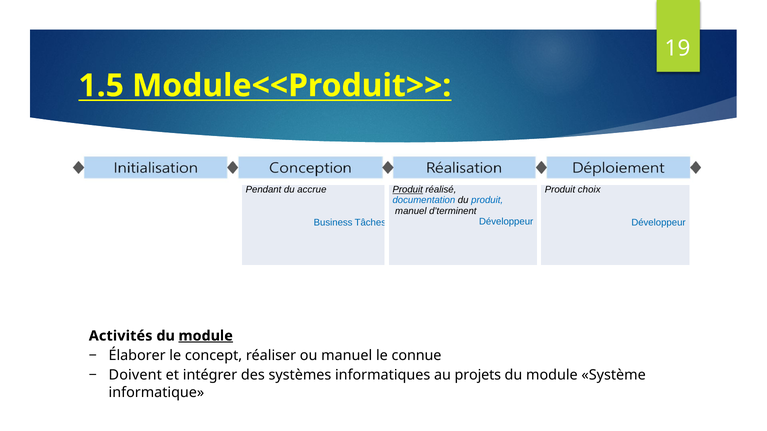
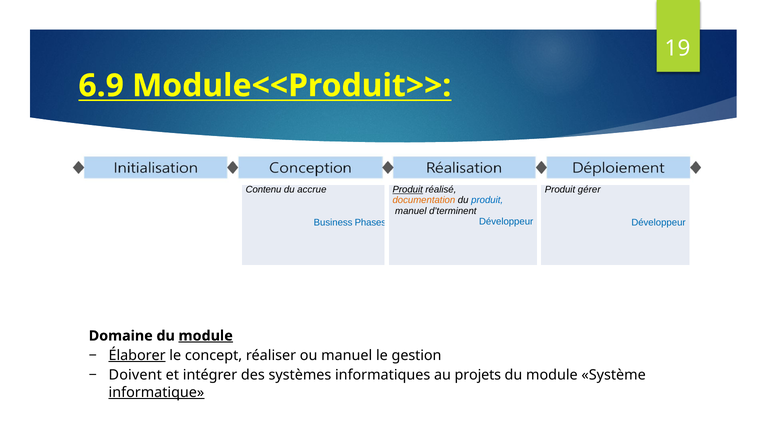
1.5: 1.5 -> 6.9 (101, 86)
Pendant: Pendant -> Contenu (264, 190)
choix: choix -> gérer (589, 190)
documentation colour: blue -> orange (424, 201)
Tâches: Tâches -> Phases (370, 223)
Activités: Activités -> Domaine (121, 336)
Élaborer underline: none -> present (137, 356)
connue: connue -> gestion (417, 356)
informatique underline: none -> present (156, 393)
